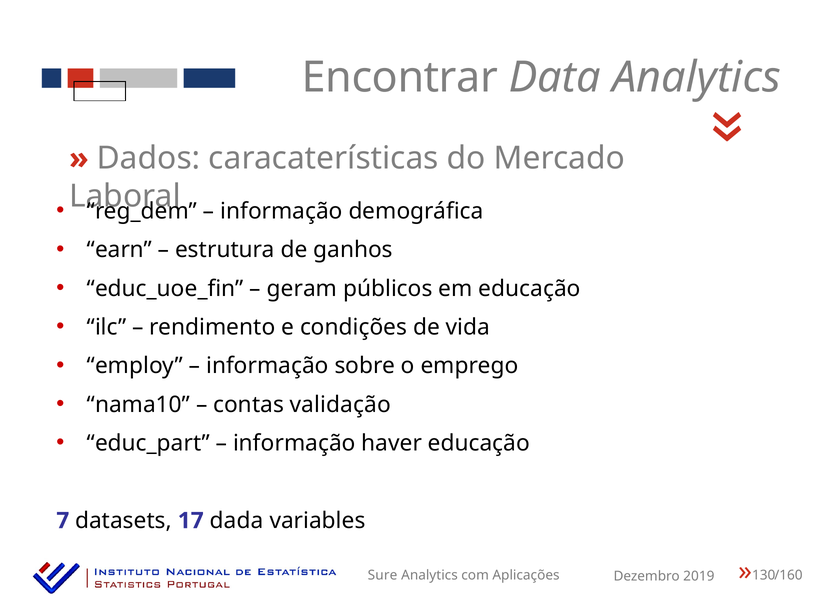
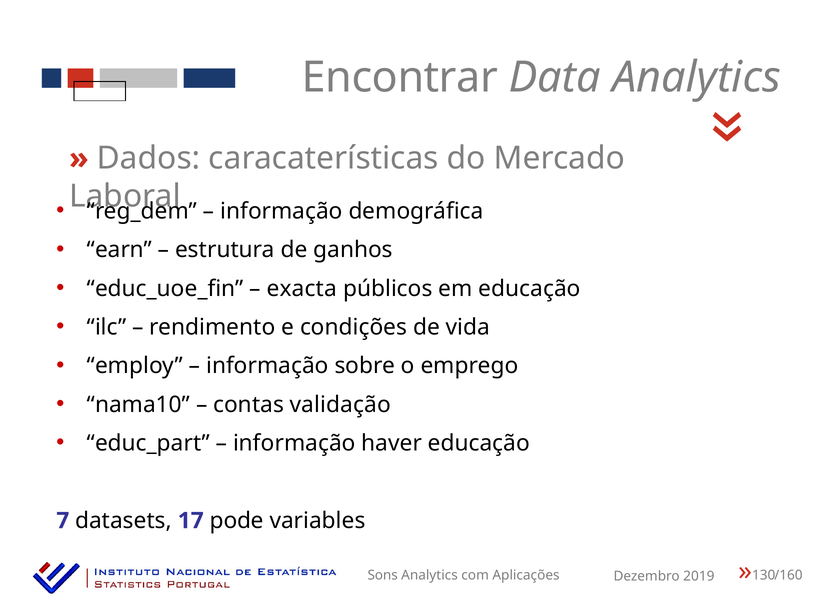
geram: geram -> exacta (302, 288)
dada: dada -> pode (237, 520)
Sure: Sure -> Sons (383, 575)
